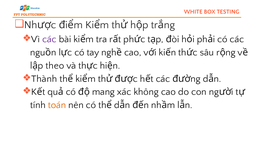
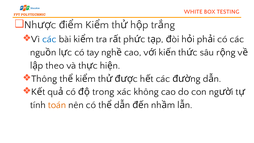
các colour: purple -> blue (49, 39)
Thành: Thành -> Thông (44, 79)
mang: mang -> trong (103, 92)
